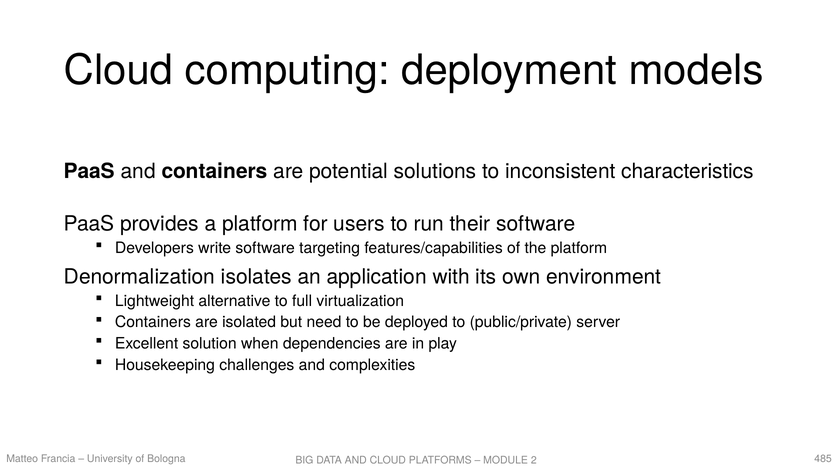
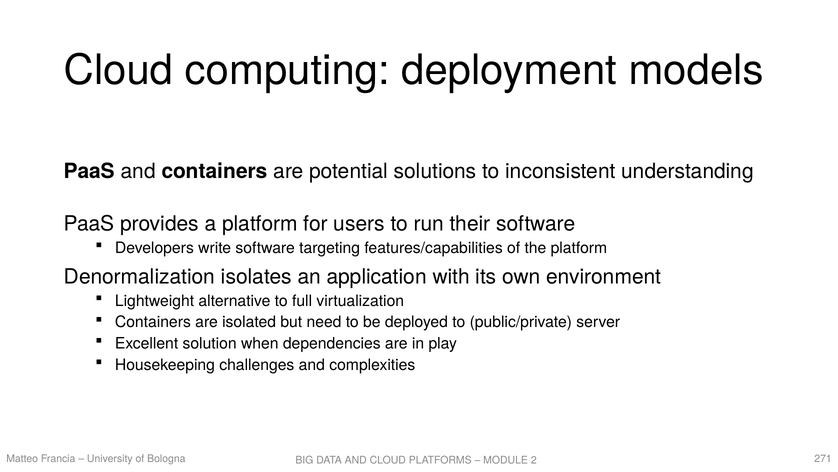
characteristics: characteristics -> understanding (687, 171)
485: 485 -> 271 (823, 458)
